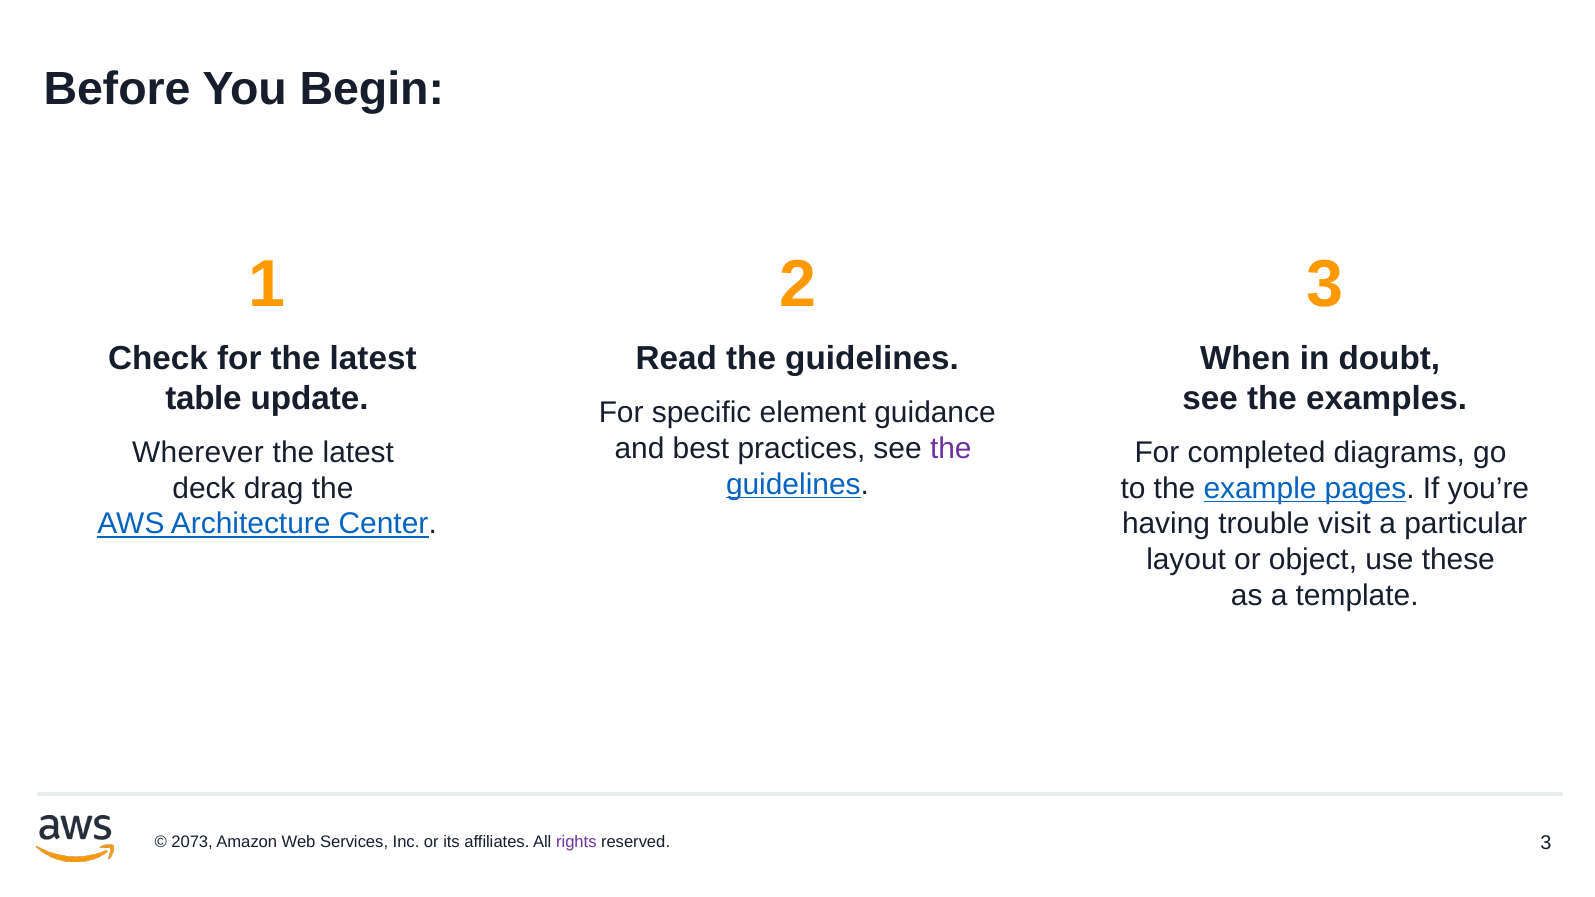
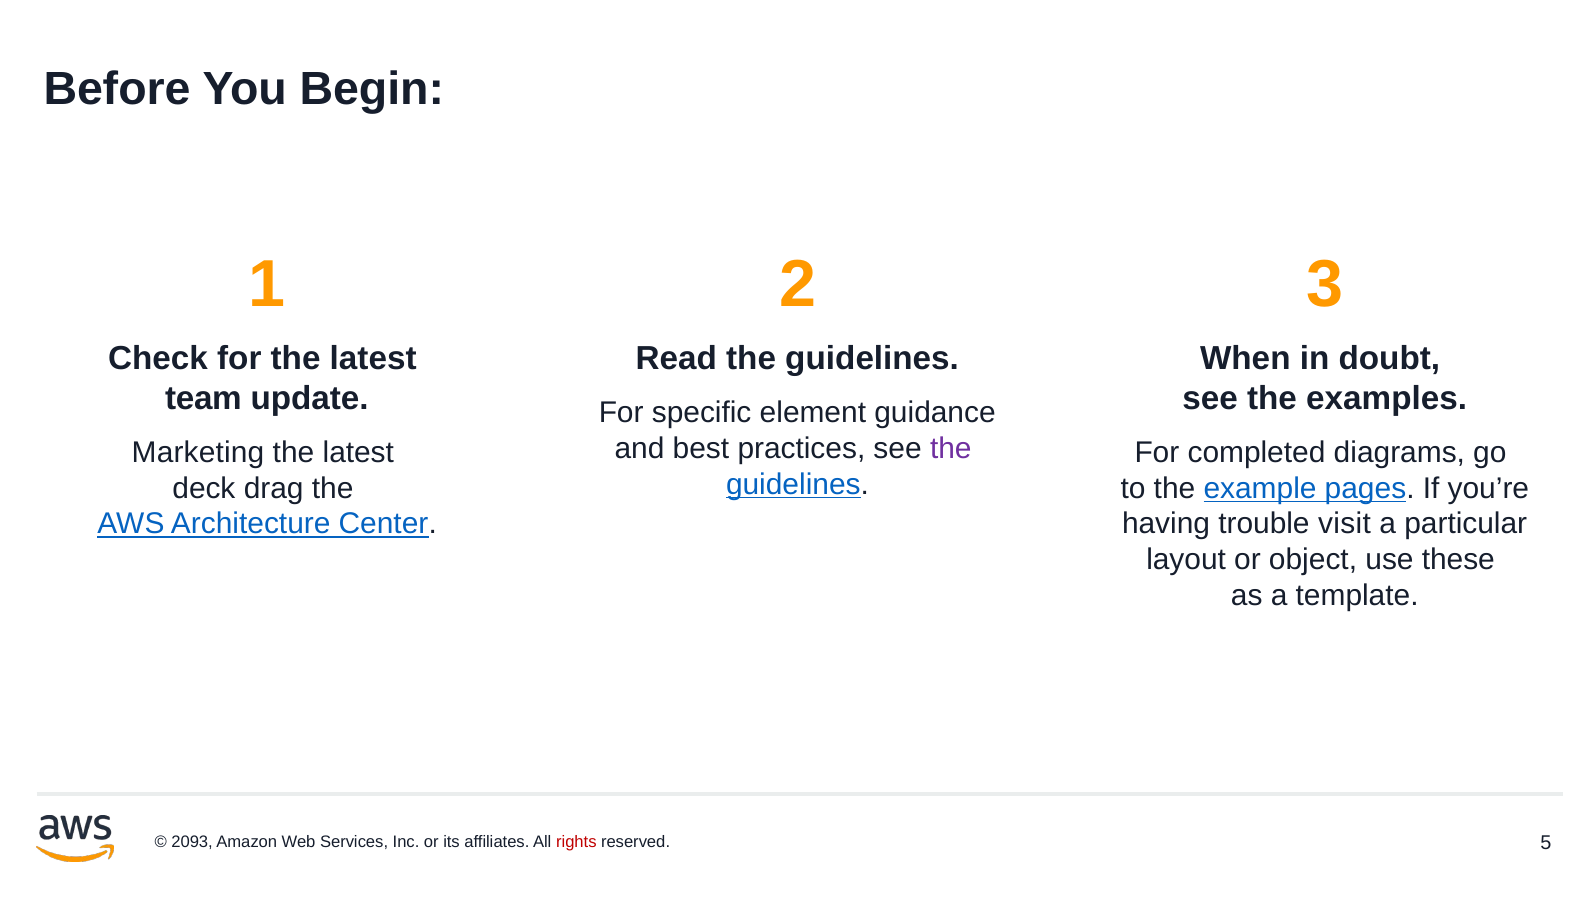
table: table -> team (203, 398)
Wherever: Wherever -> Marketing (198, 452)
2073: 2073 -> 2093 (192, 843)
rights colour: purple -> red (576, 843)
reserved 3: 3 -> 5 (1546, 843)
